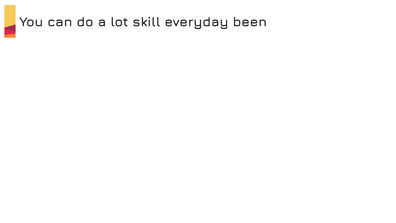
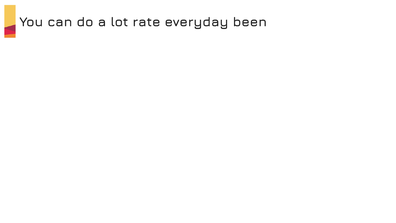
skill: skill -> rate (146, 22)
